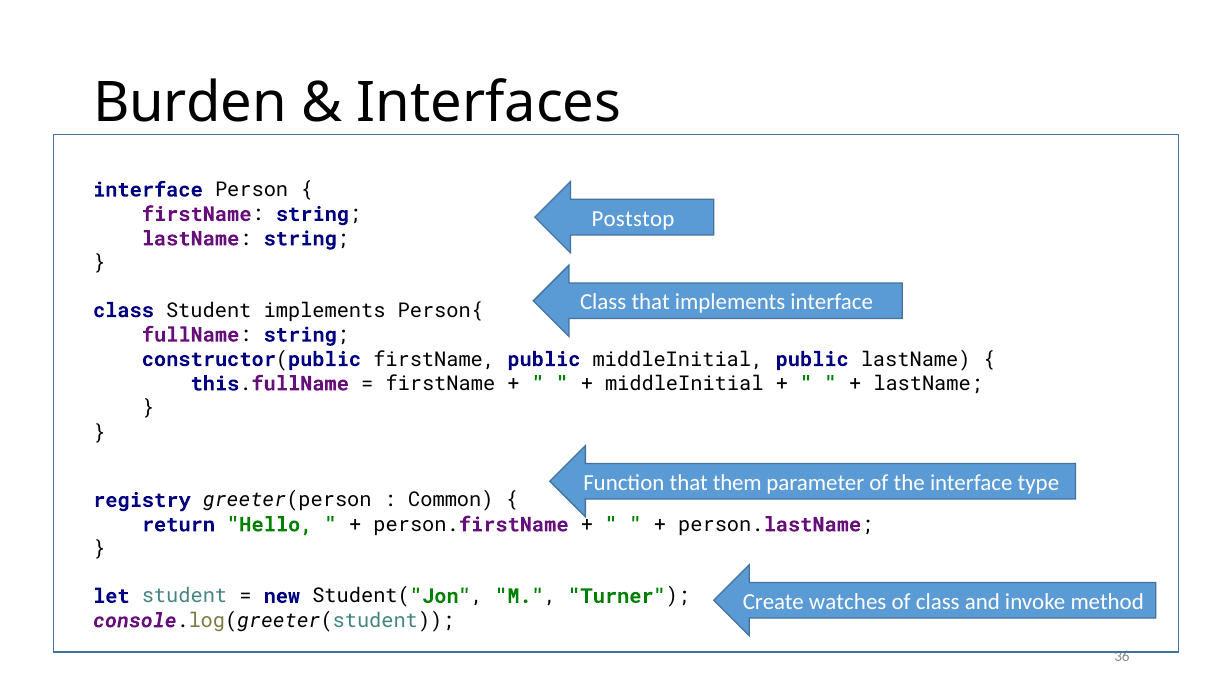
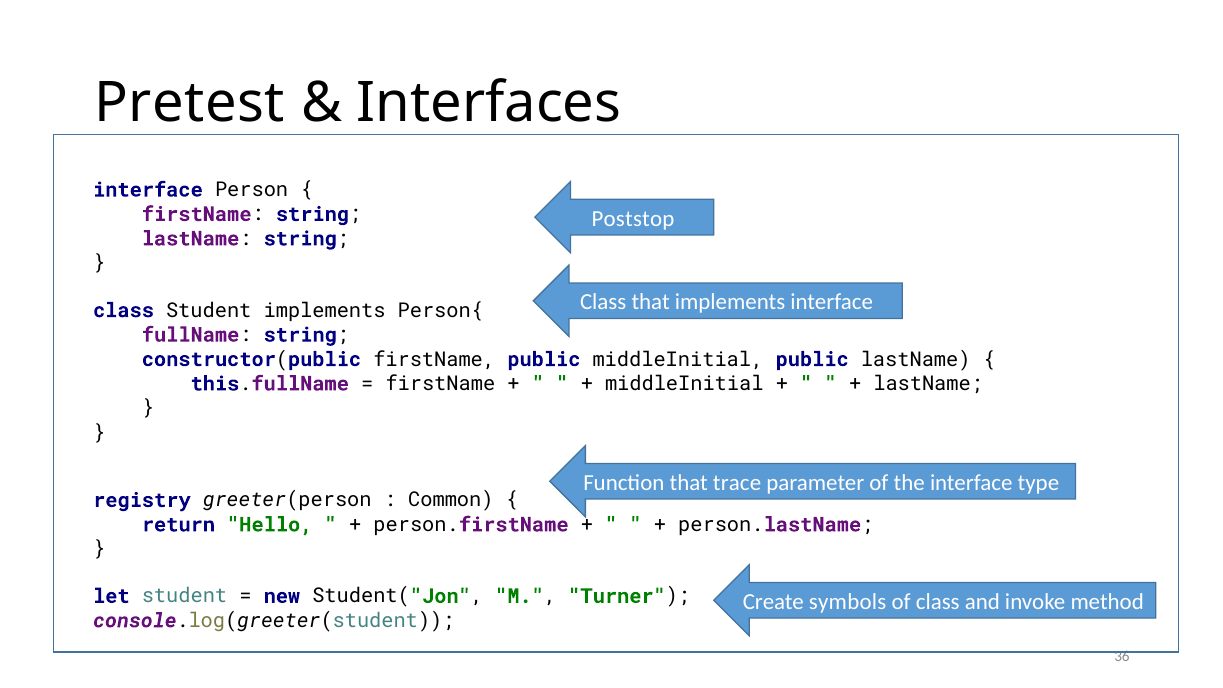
Burden: Burden -> Pretest (190, 103)
them: them -> trace (737, 483)
watches: watches -> symbols (848, 602)
